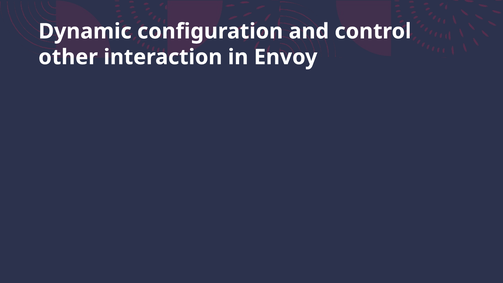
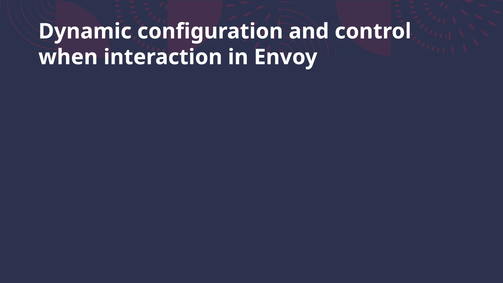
other: other -> when (68, 57)
